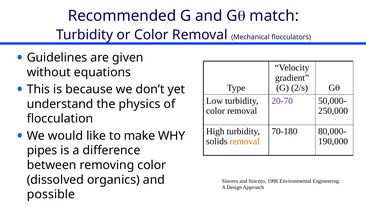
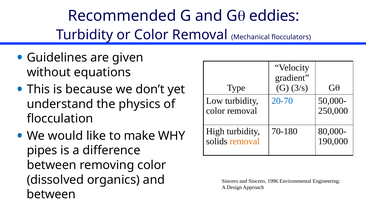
match: match -> eddies (274, 16)
2/s: 2/s -> 3/s (300, 88)
20-70 colour: purple -> blue (282, 101)
possible: possible -> between (51, 194)
